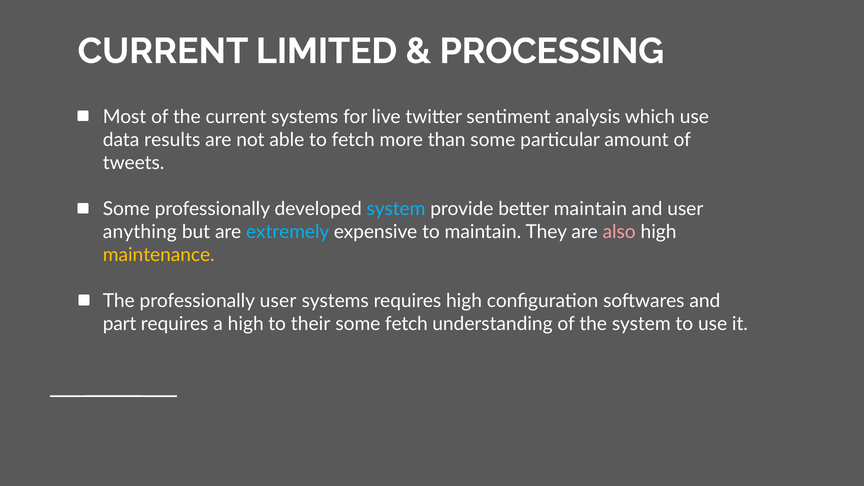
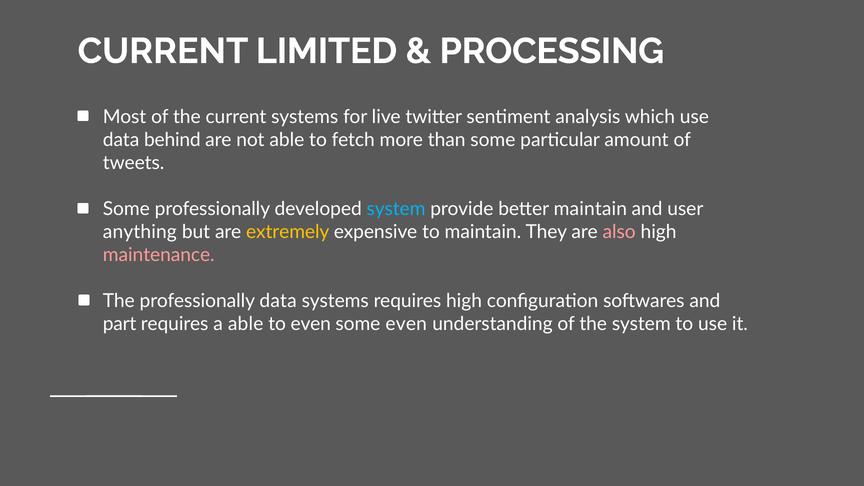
results: results -> behind (172, 140)
extremely colour: light blue -> yellow (288, 232)
maintenance colour: yellow -> pink (159, 255)
professionally user: user -> data (278, 301)
a high: high -> able (246, 324)
to their: their -> even (311, 324)
some fetch: fetch -> even (406, 324)
